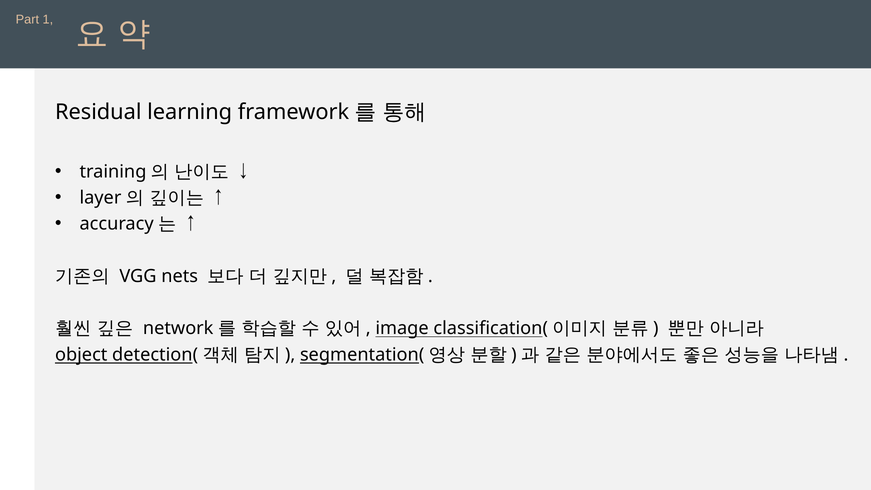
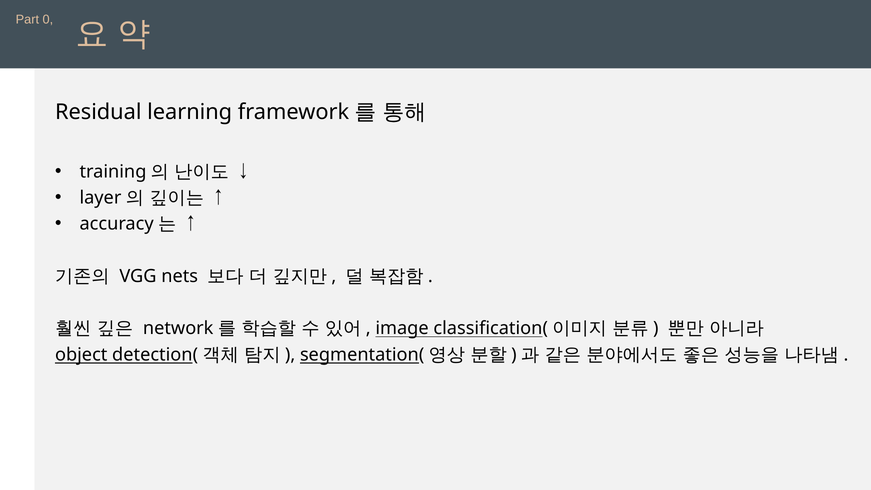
1: 1 -> 0 (48, 20)
